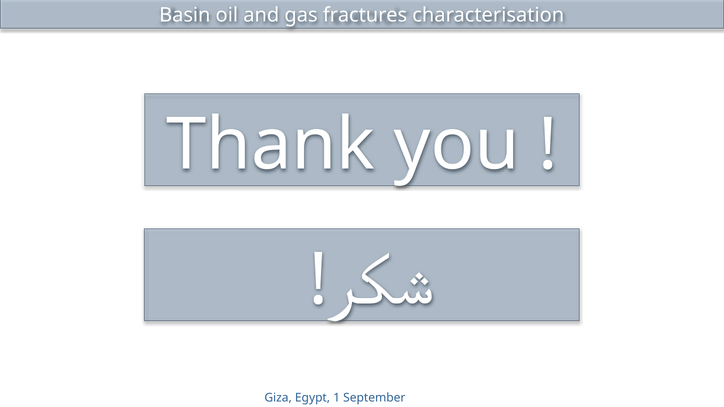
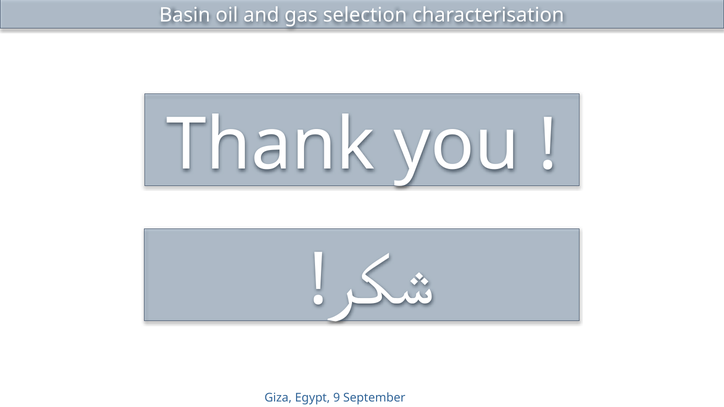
fractures: fractures -> selection (365, 15)
1: 1 -> 9 (337, 398)
